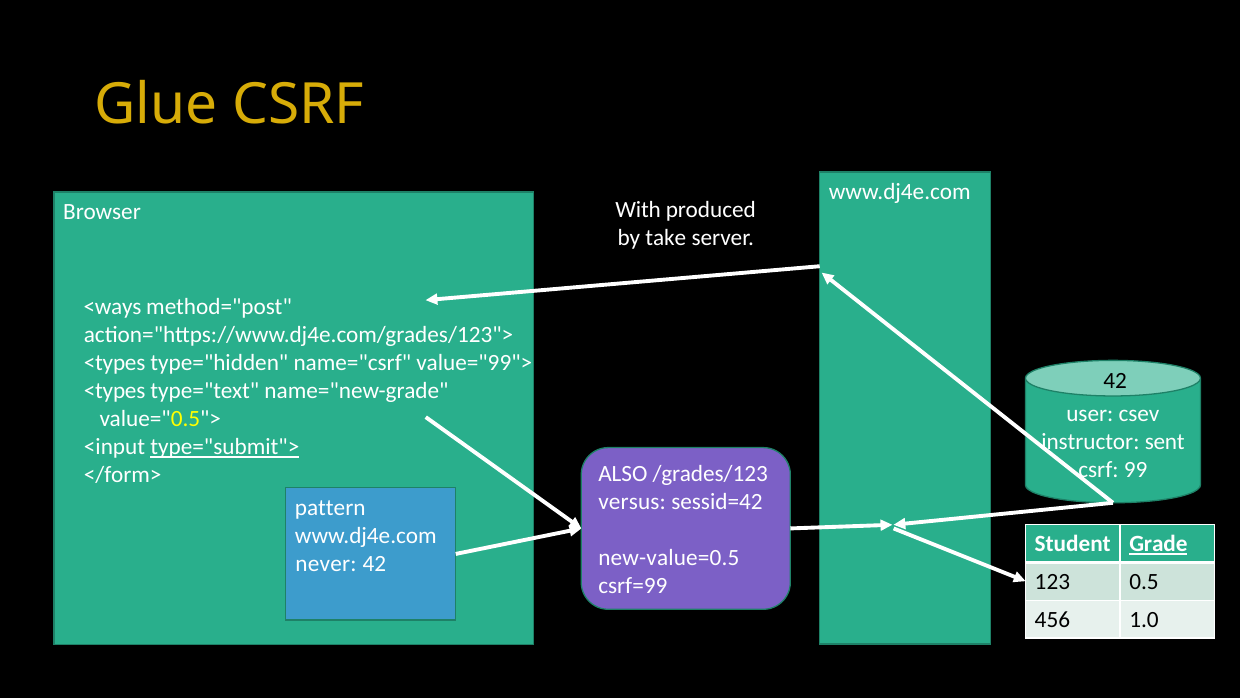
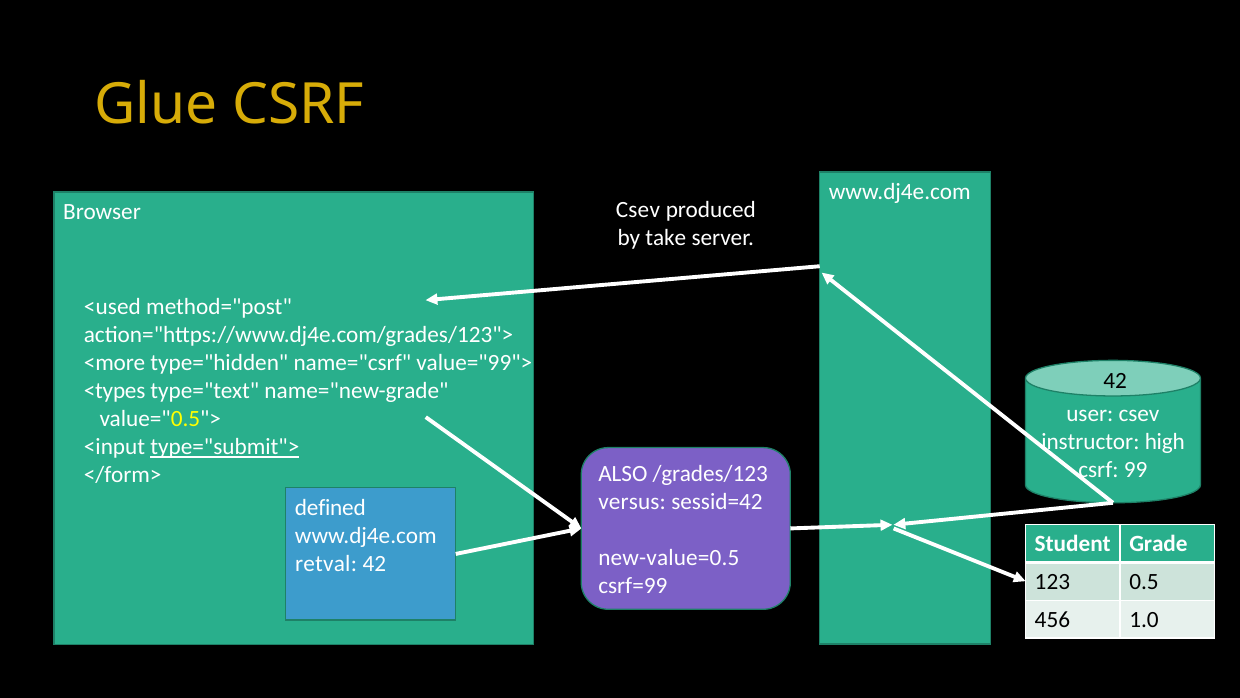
With: With -> Csev (638, 210)
<ways: <ways -> <used (112, 307)
<types: <types -> <more (115, 363)
sent: sent -> high (1165, 442)
pattern: pattern -> defined (330, 508)
Grade underline: present -> none (1158, 544)
never: never -> retval (326, 563)
